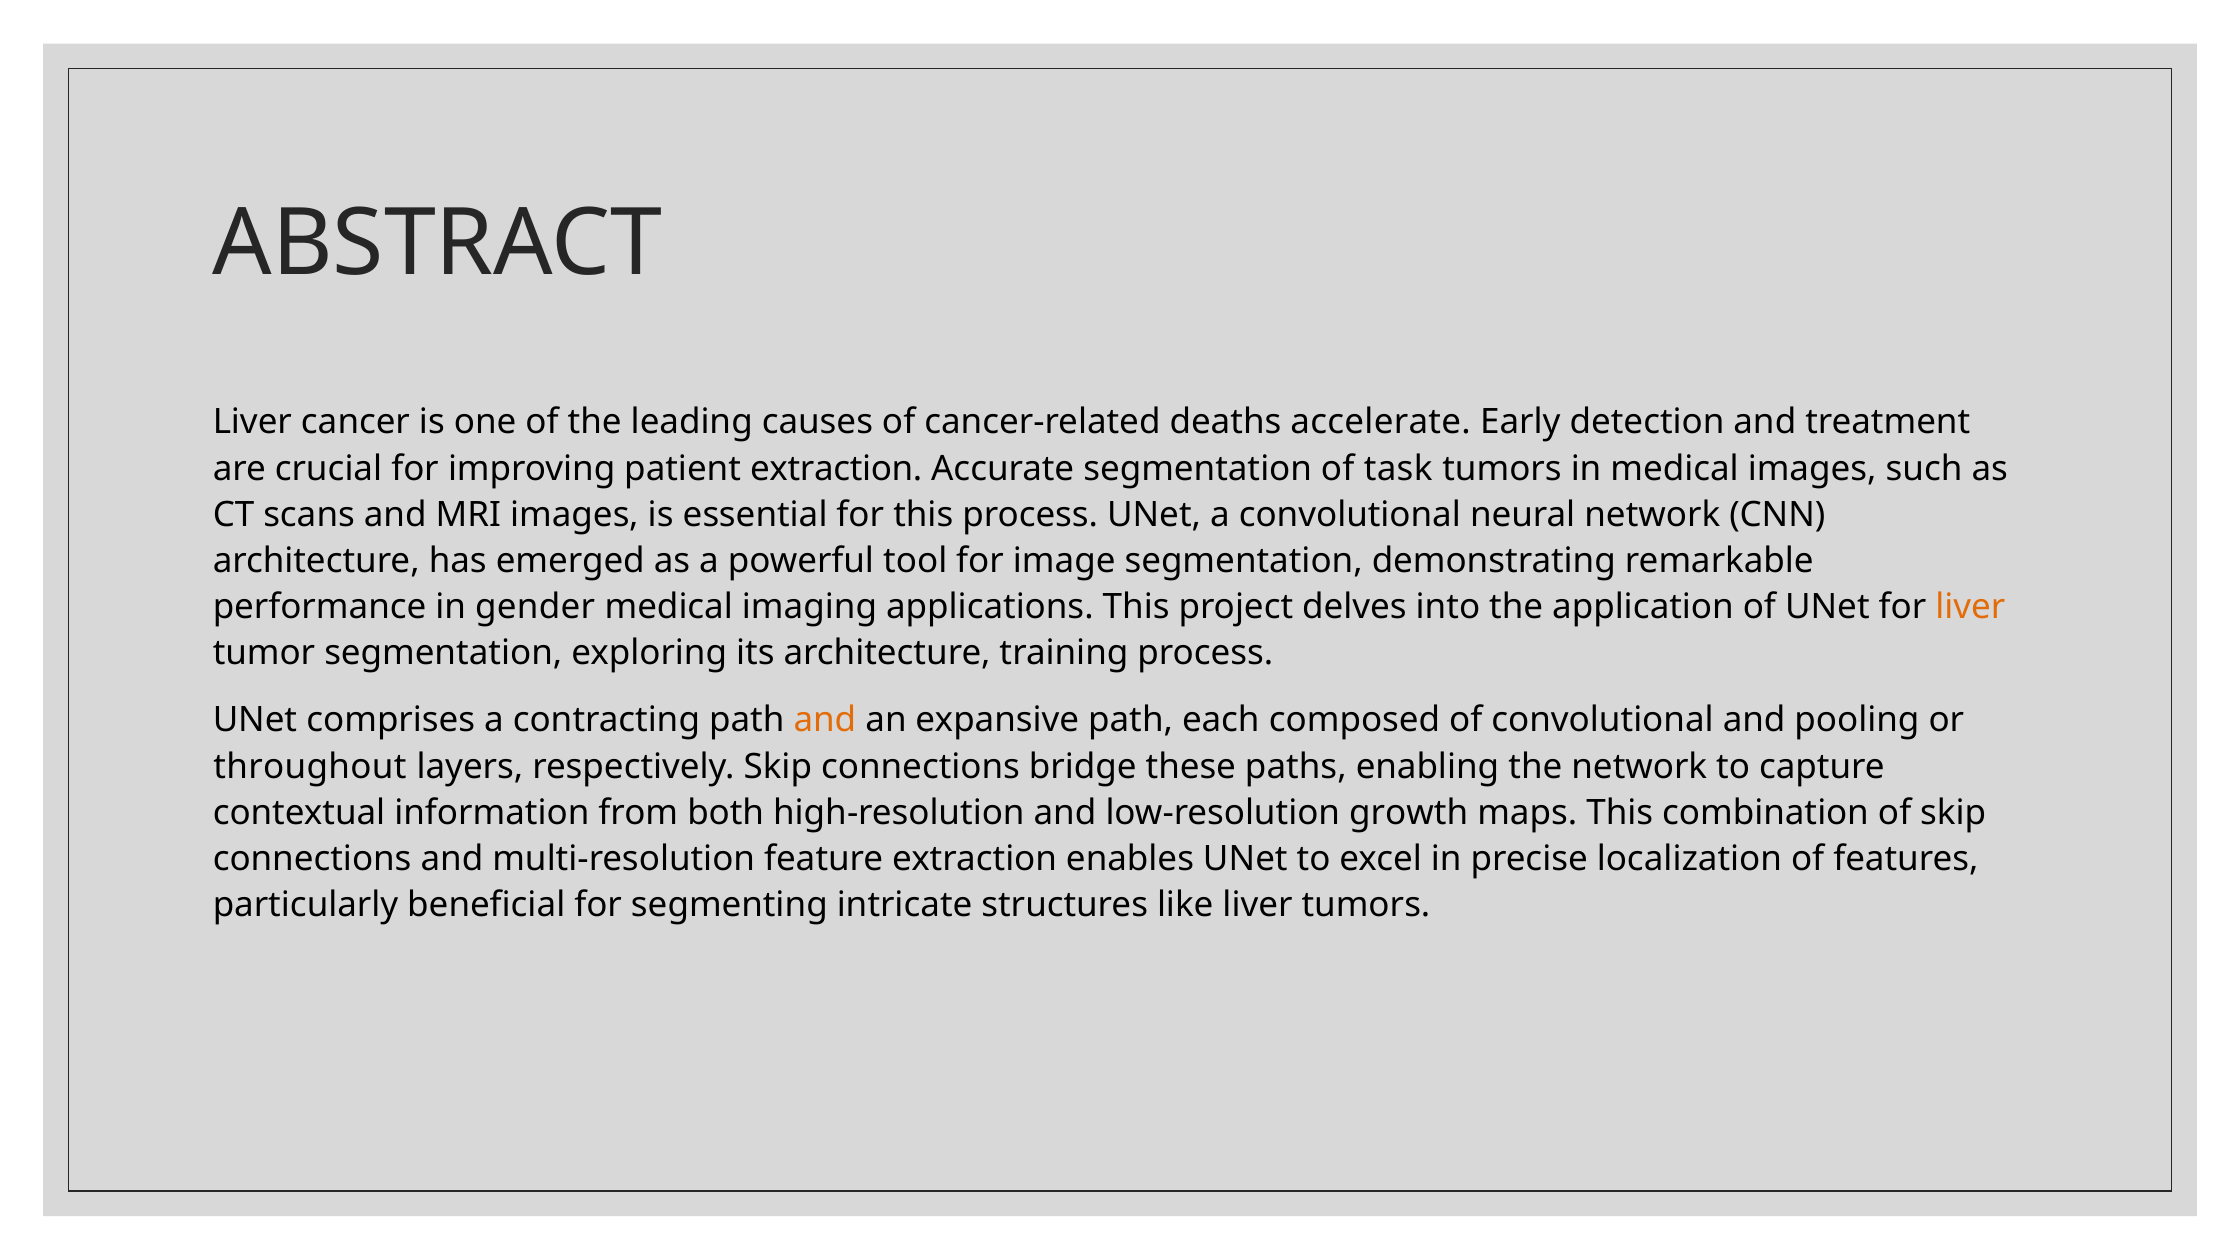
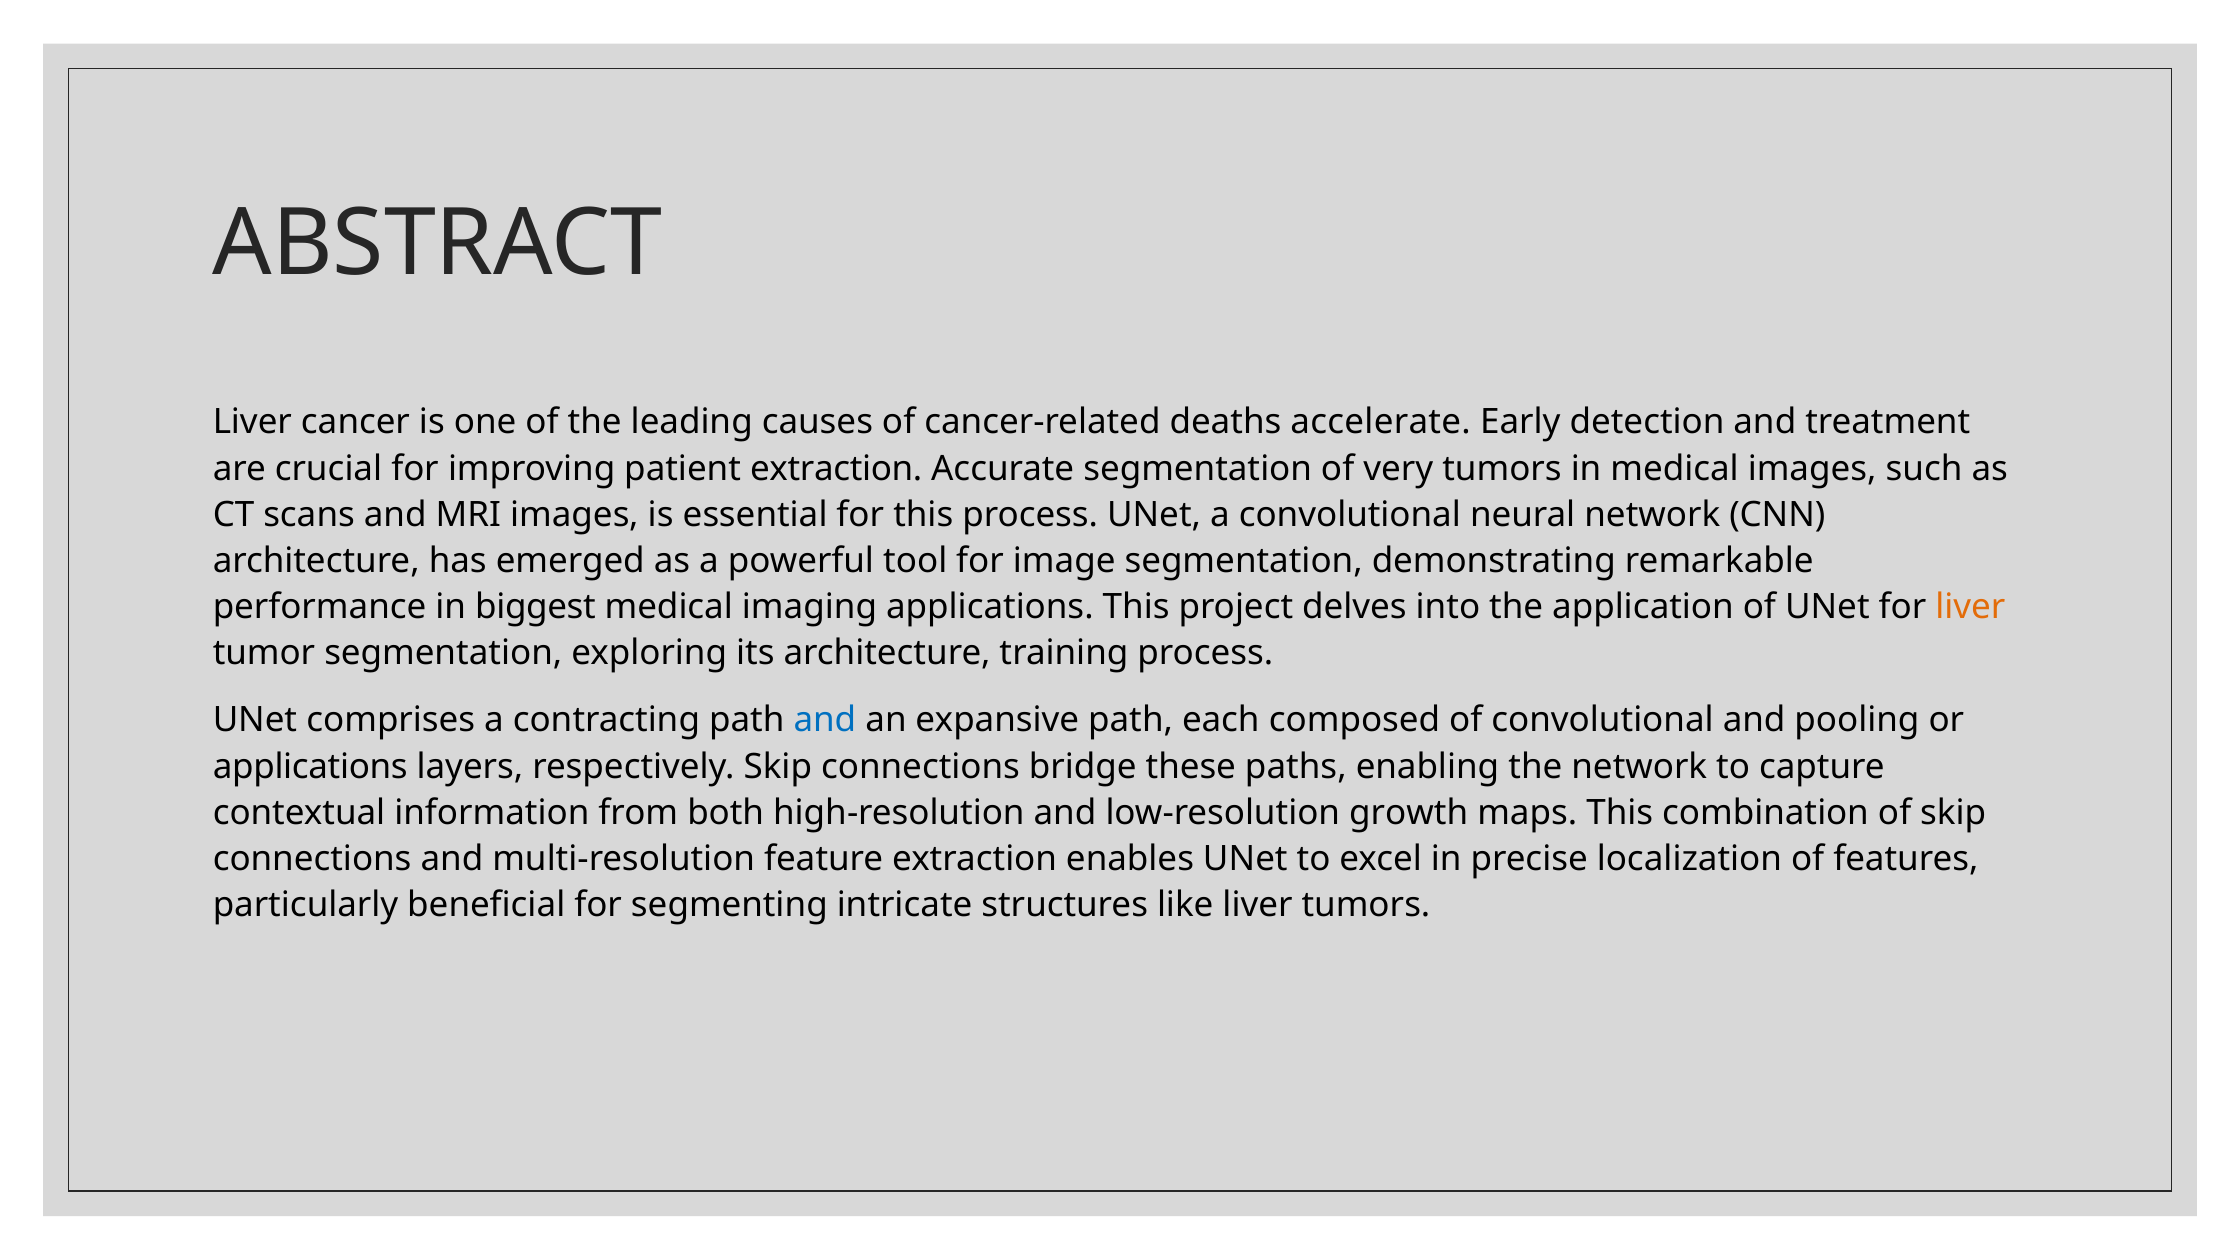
task: task -> very (1398, 469)
gender: gender -> biggest (535, 607)
and colour: orange -> blue (825, 720)
throughout: throughout -> applications (310, 767)
